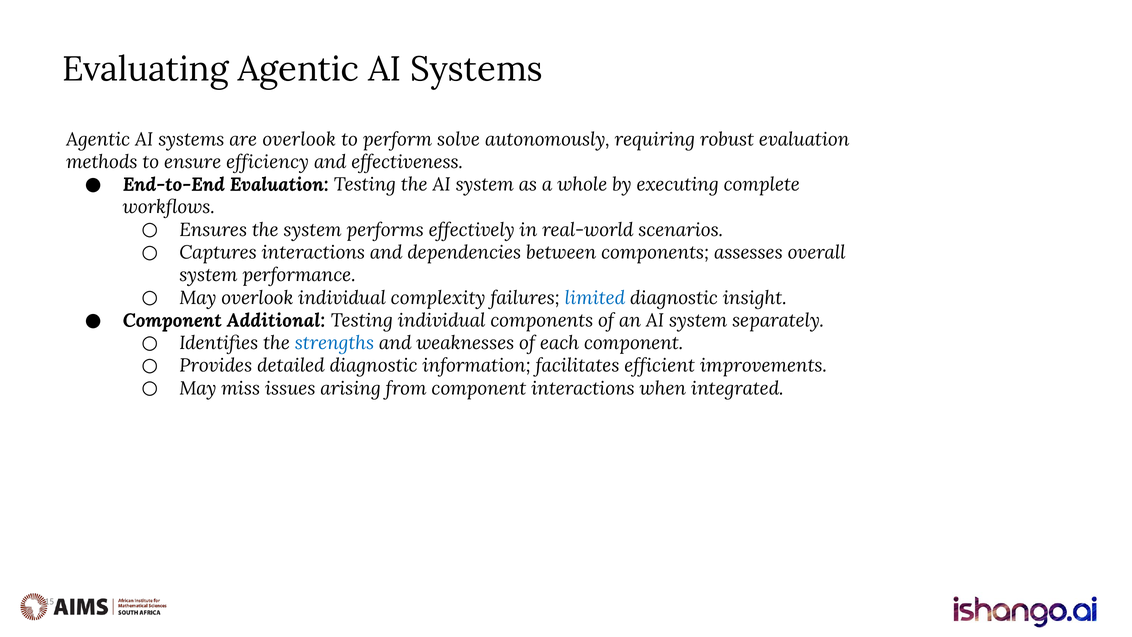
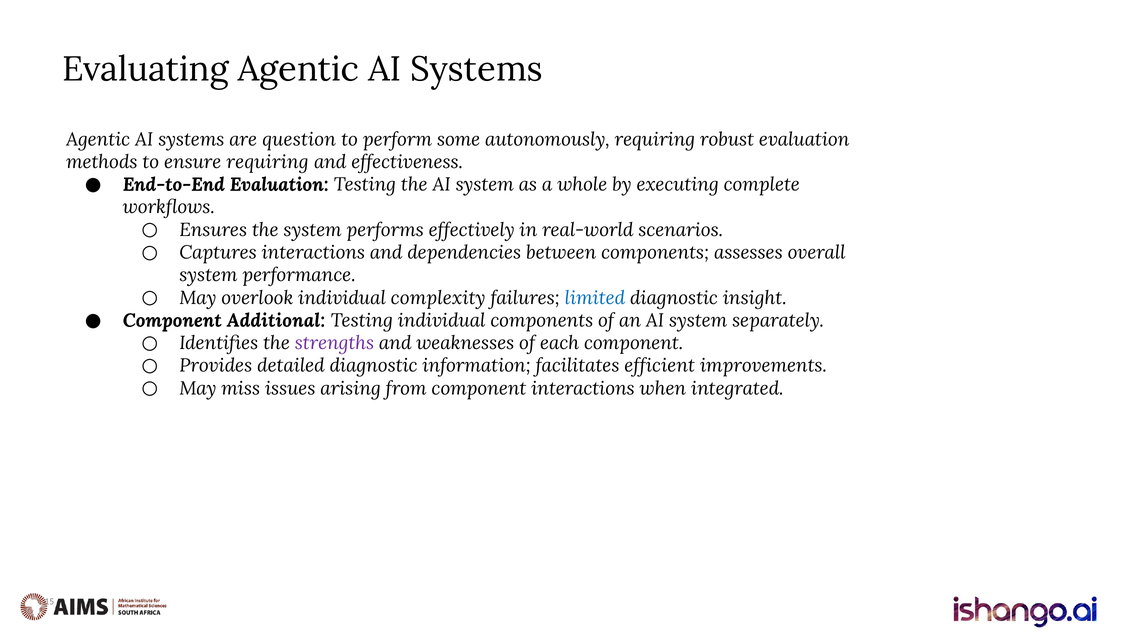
are overlook: overlook -> question (299, 139)
solve: solve -> some (459, 139)
ensure efficiency: efficiency -> requiring (268, 162)
strengths colour: blue -> purple (334, 343)
